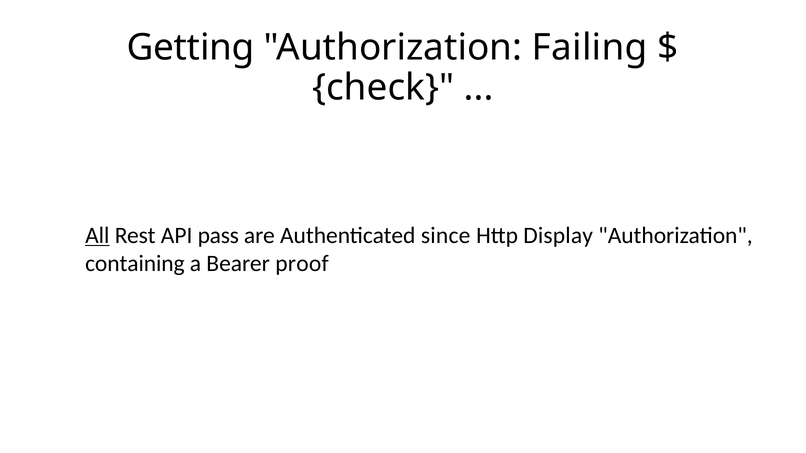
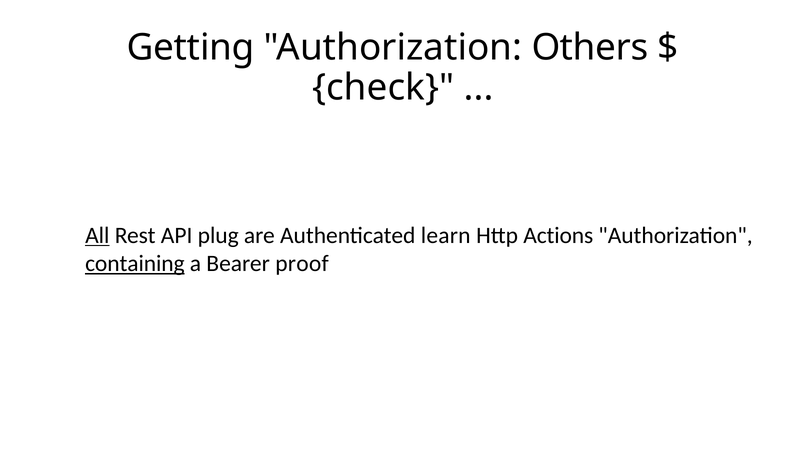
Failing: Failing -> Others (590, 48)
pass: pass -> plug (218, 236)
since: since -> learn (446, 236)
Display: Display -> Actions (558, 236)
containing underline: none -> present (135, 264)
